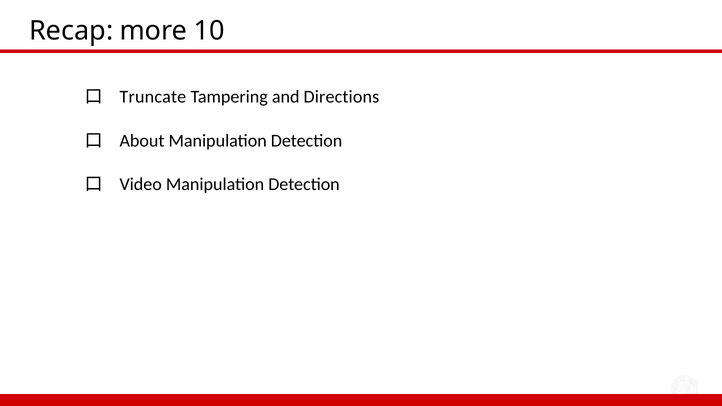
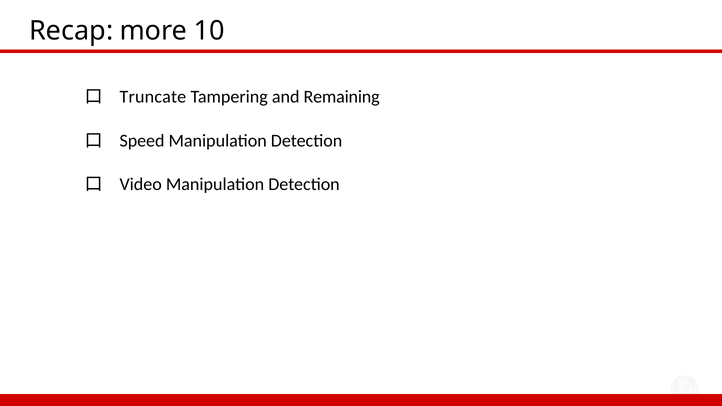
Directions: Directions -> Remaining (342, 97)
About: About -> Speed (142, 141)
